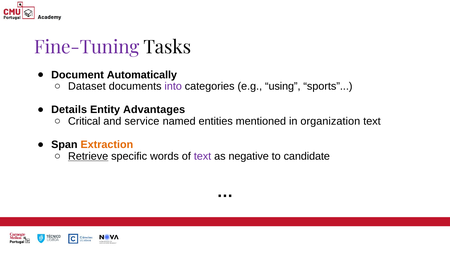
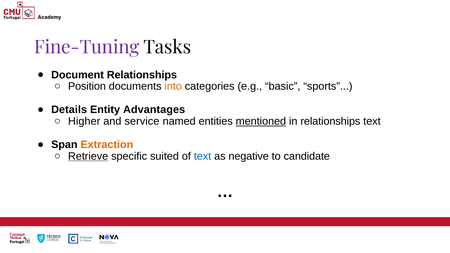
Document Automatically: Automatically -> Relationships (142, 75)
Dataset: Dataset -> Position (87, 86)
into colour: purple -> orange (173, 86)
using: using -> basic (283, 86)
Critical: Critical -> Higher (84, 121)
mentioned underline: none -> present (261, 121)
in organization: organization -> relationships (330, 121)
words: words -> suited (164, 156)
text colour: purple -> blue (203, 156)
